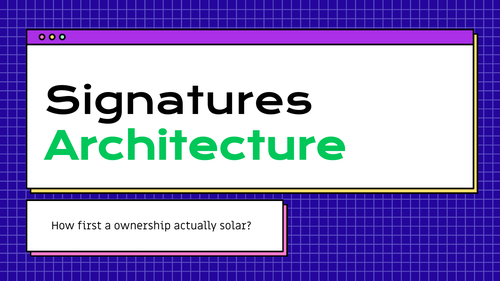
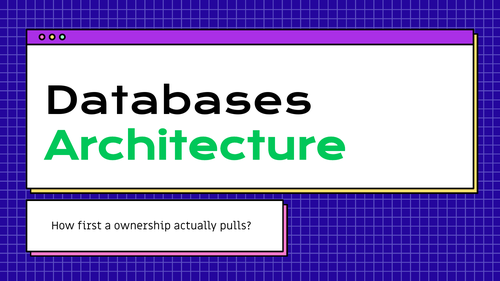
Signatures: Signatures -> Databases (178, 102)
solar: solar -> pulls (236, 226)
